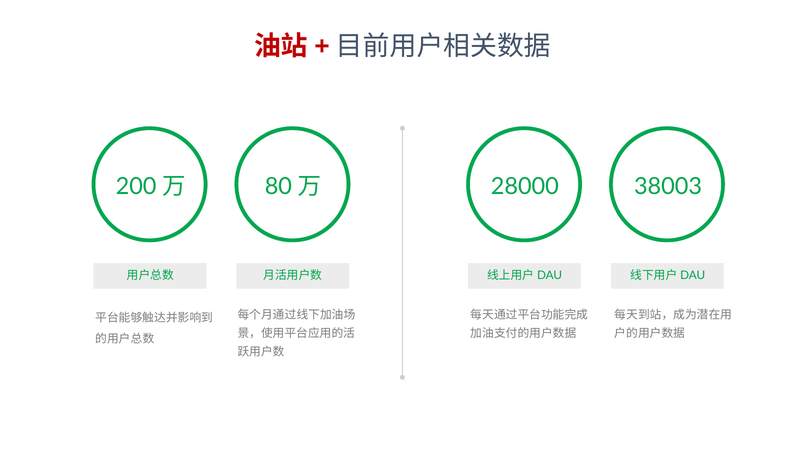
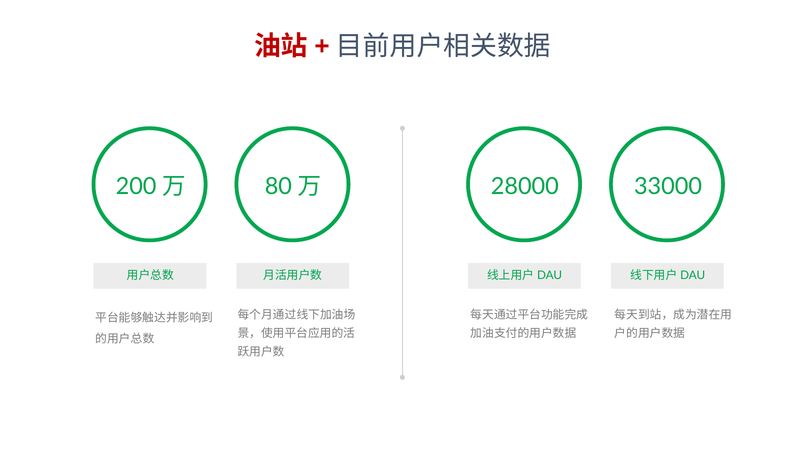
38003: 38003 -> 33000 (668, 186)
